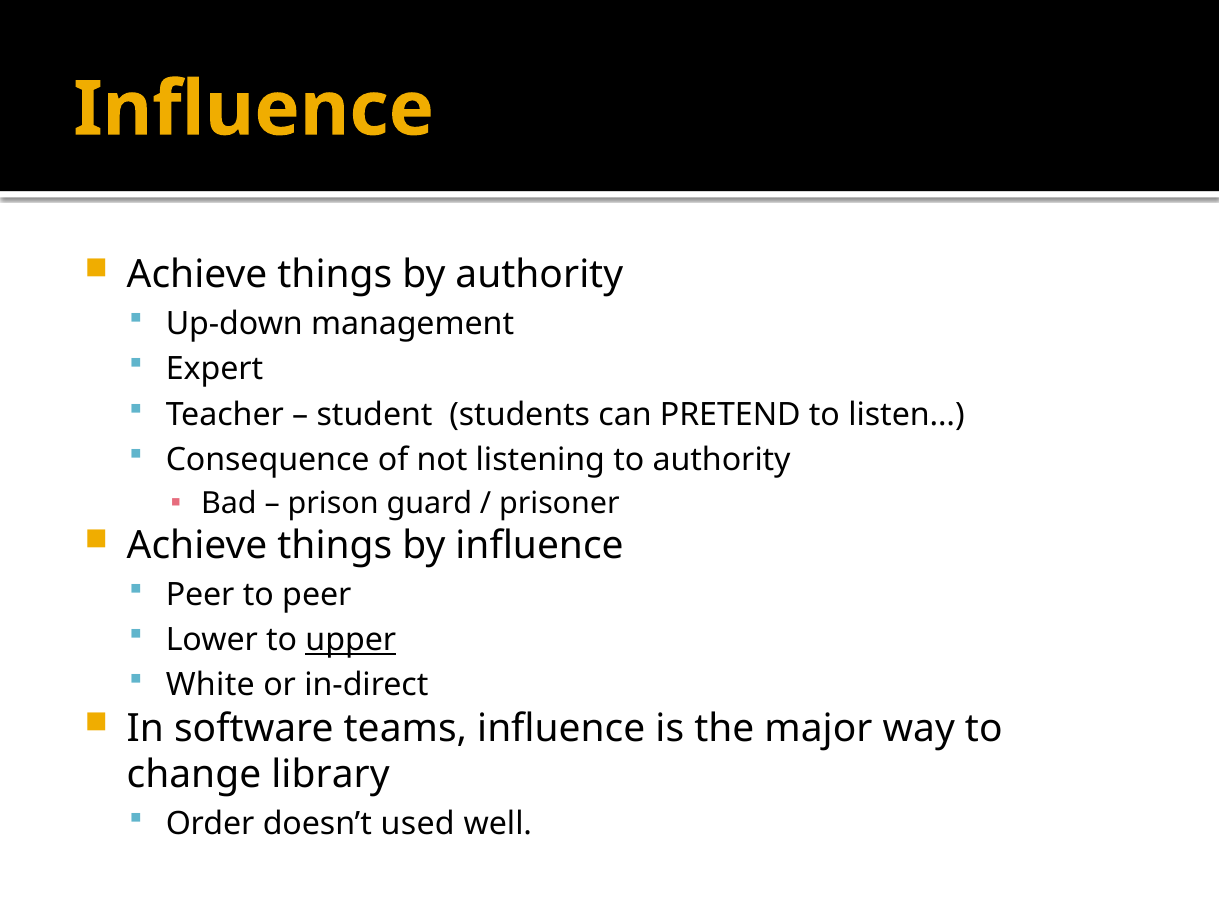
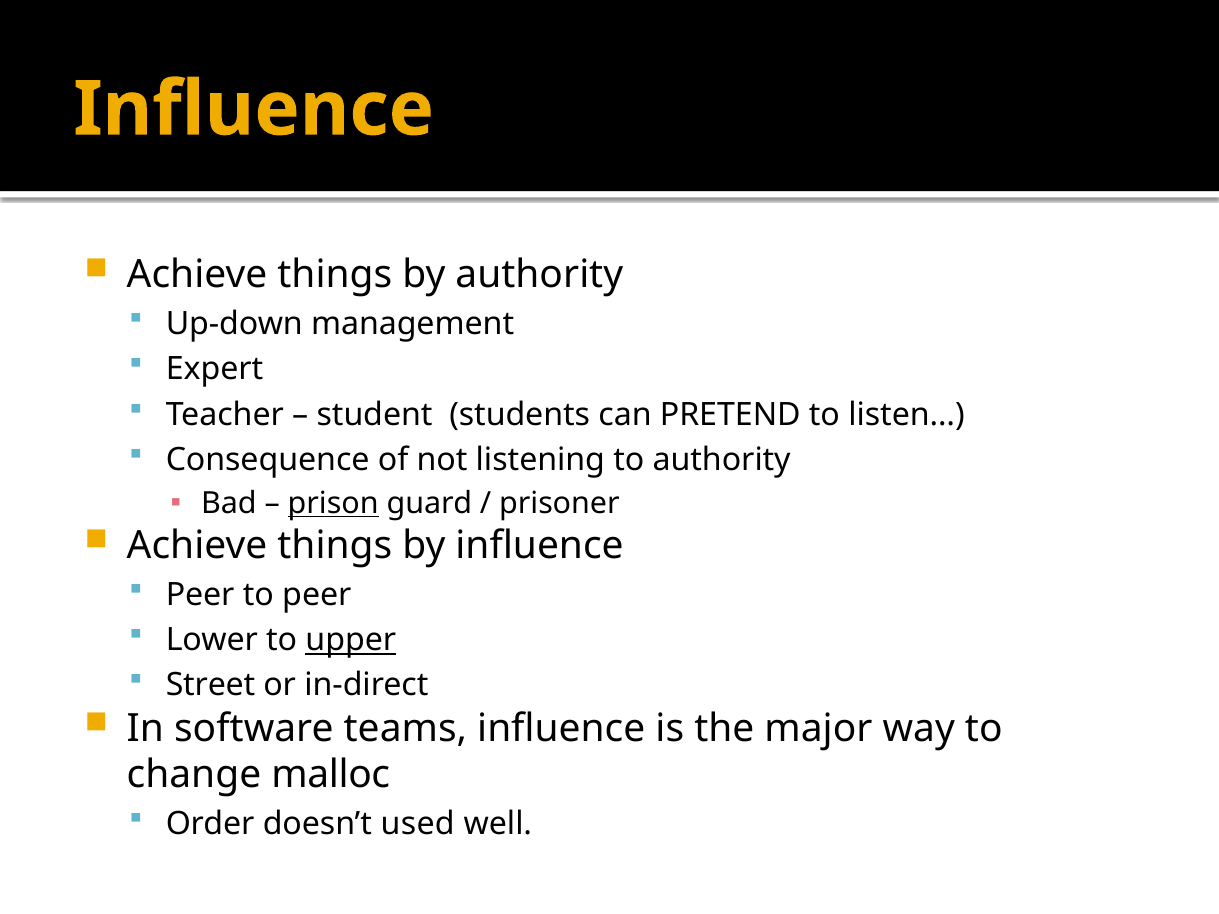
prison underline: none -> present (333, 503)
White: White -> Street (211, 685)
library: library -> malloc (331, 775)
